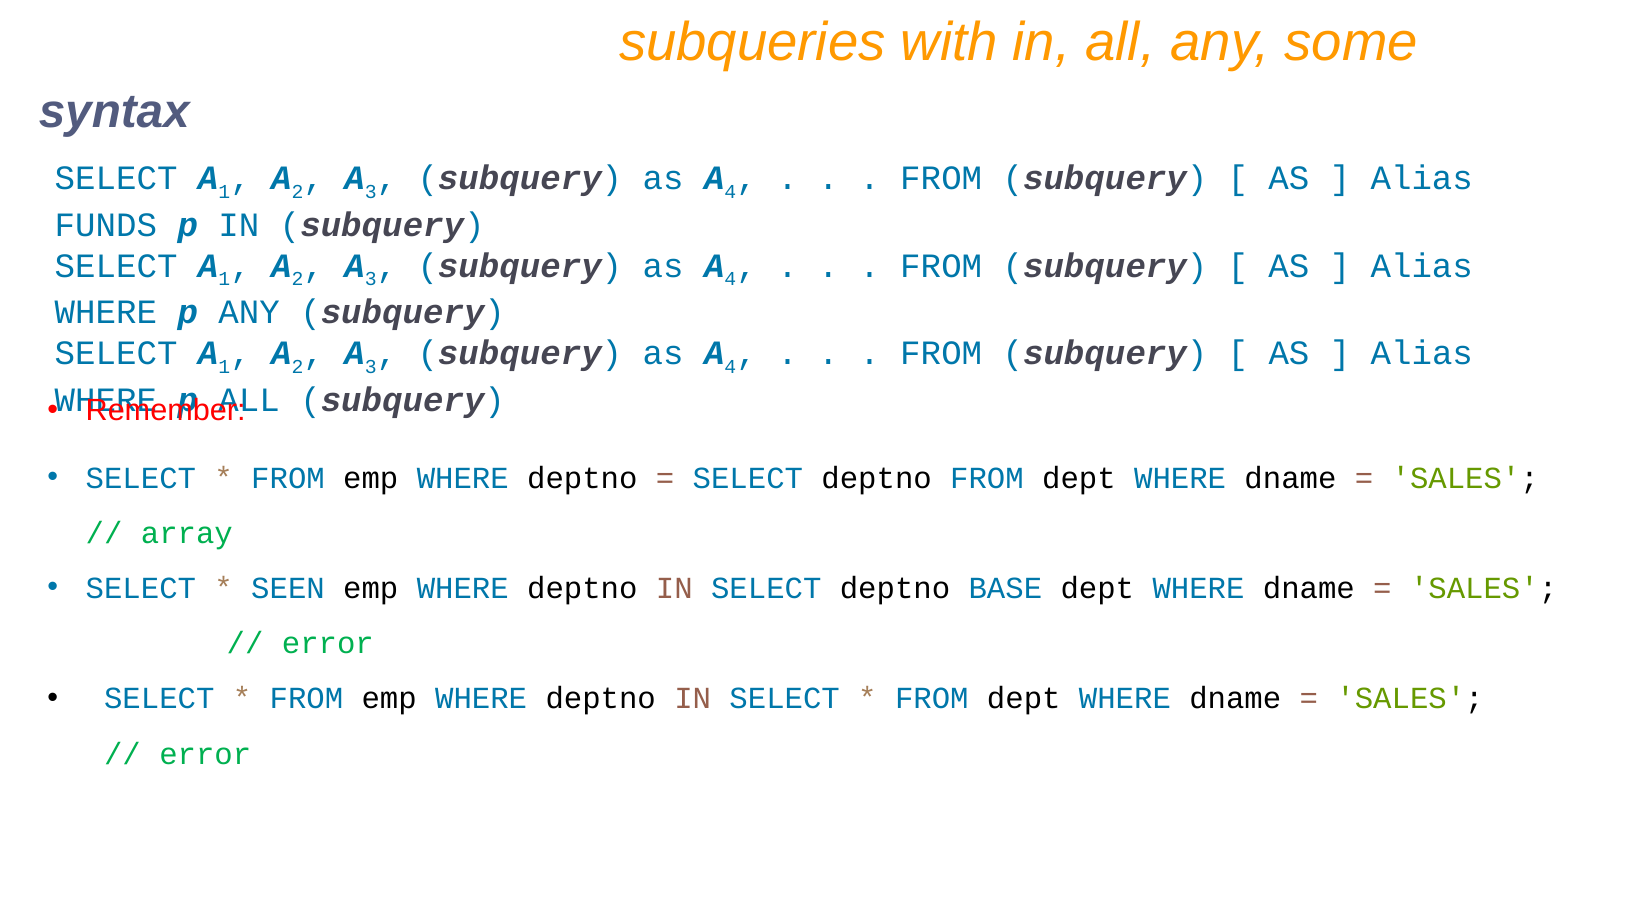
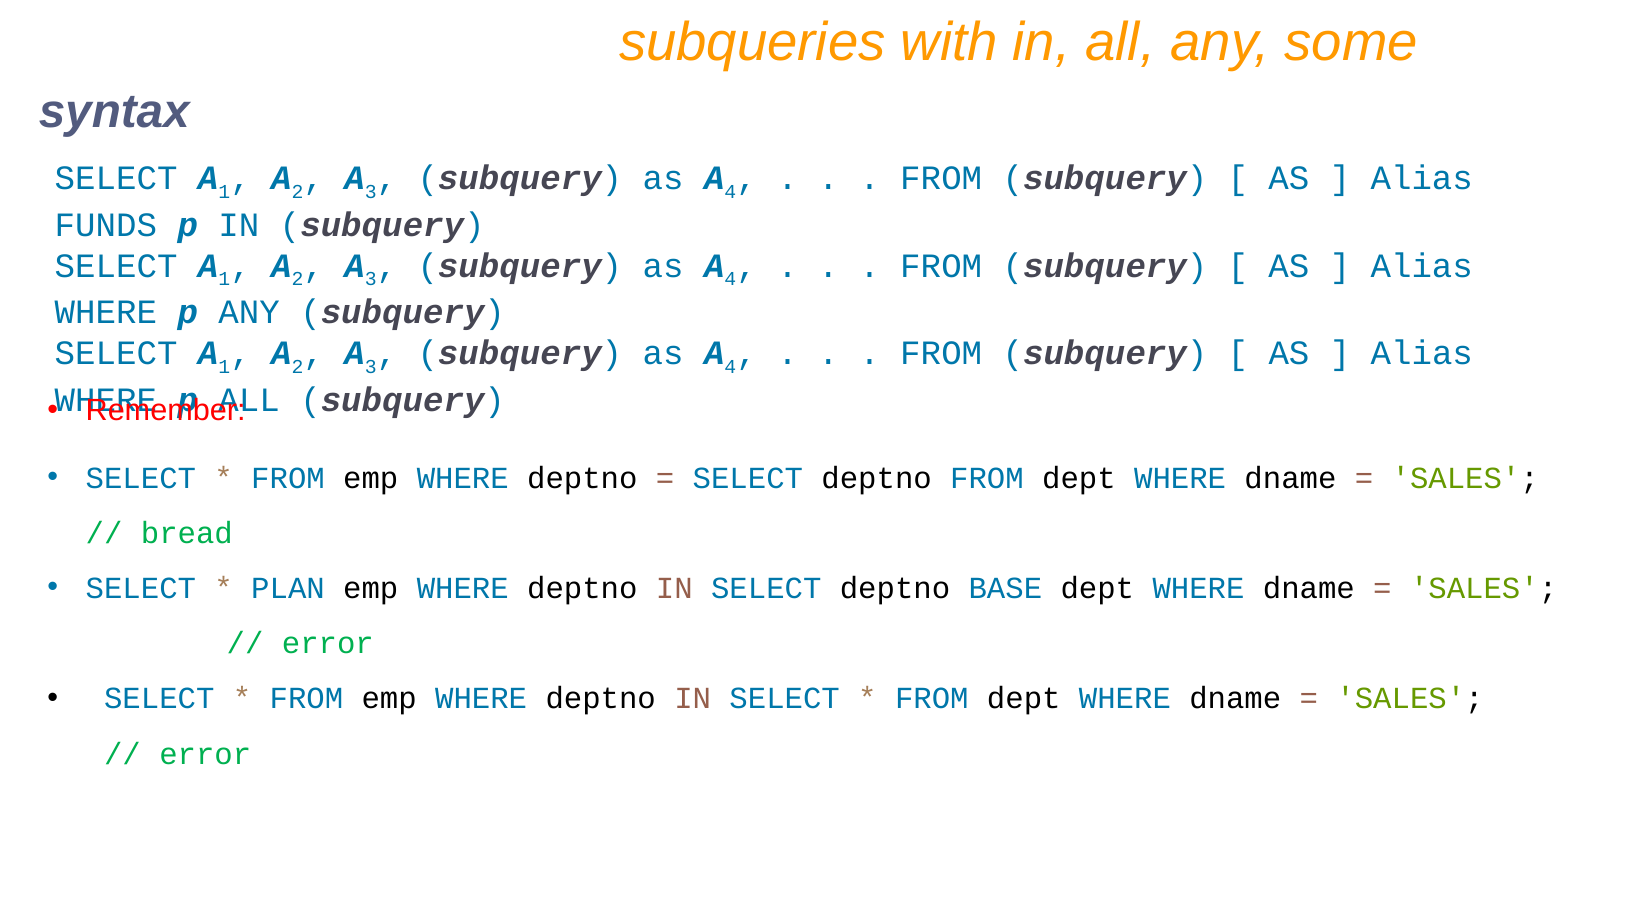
array: array -> bread (187, 533)
SEEN: SEEN -> PLAN (288, 588)
